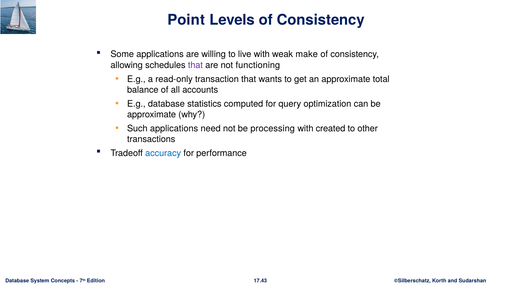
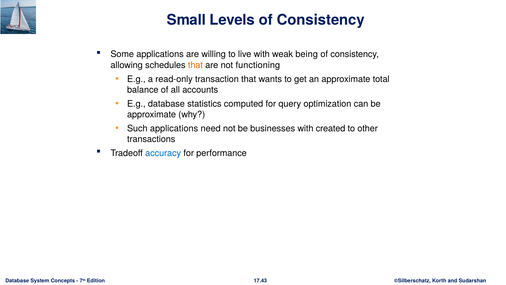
Point: Point -> Small (186, 20)
make: make -> being (307, 54)
that colour: purple -> orange (195, 65)
processing: processing -> businesses (273, 128)
